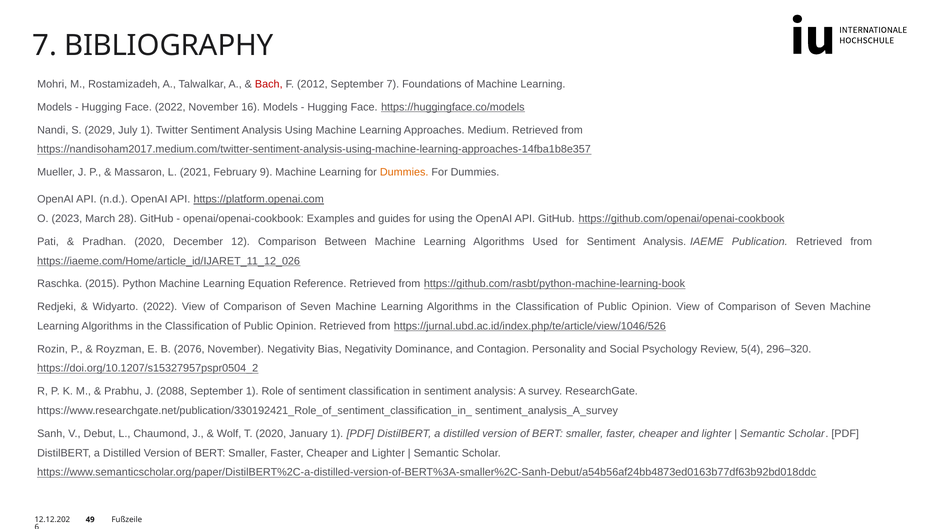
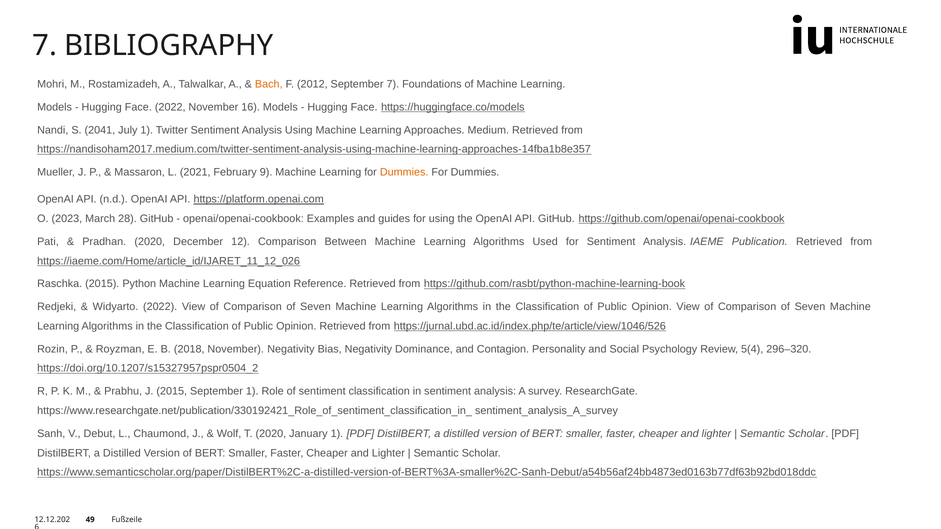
Bach colour: red -> orange (269, 84)
2029: 2029 -> 2041 (100, 130)
2076: 2076 -> 2018 (189, 349)
J 2088: 2088 -> 2015 (172, 392)
